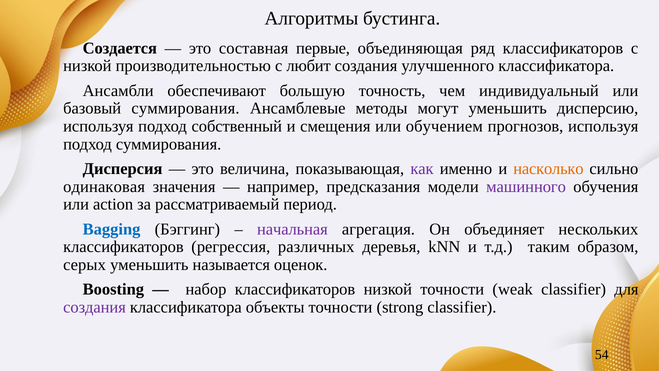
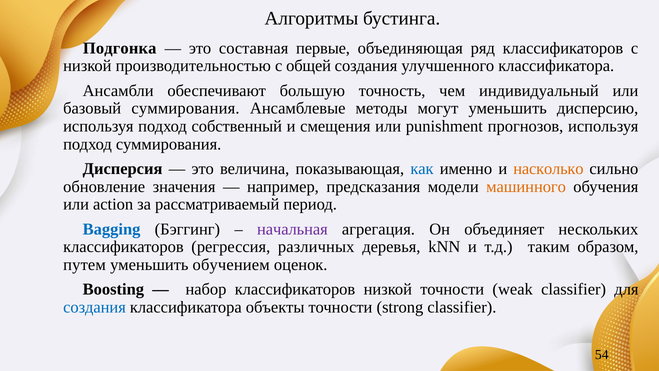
Создается: Создается -> Подгонка (120, 48)
любит: любит -> общей (309, 66)
обучением: обучением -> punishment (444, 126)
как colour: purple -> blue (422, 169)
одинаковая: одинаковая -> обновление (104, 186)
машинного colour: purple -> orange (526, 186)
серых: серых -> путем (85, 264)
называется: называется -> обучением (231, 264)
создания colour: purple -> blue (94, 307)
